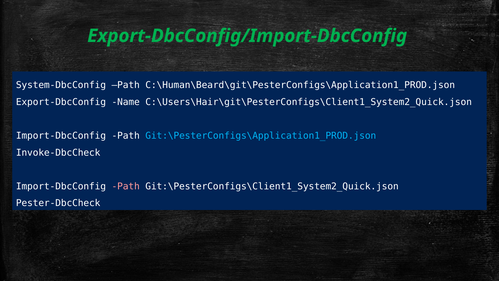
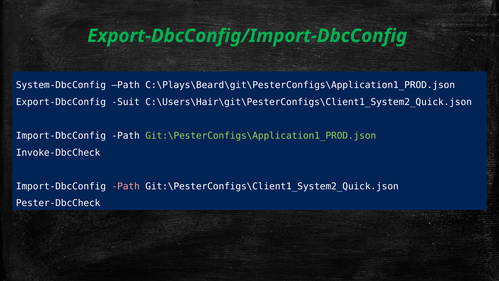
C:\Human\Beard\git\PesterConfigs\Application1_PROD.json: C:\Human\Beard\git\PesterConfigs\Application1_PROD.json -> C:\Plays\Beard\git\PesterConfigs\Application1_PROD.json (300, 85)
Name: Name -> Suit (126, 102)
Git:\PesterConfigs\Application1_PROD.json colour: light blue -> light green (261, 136)
